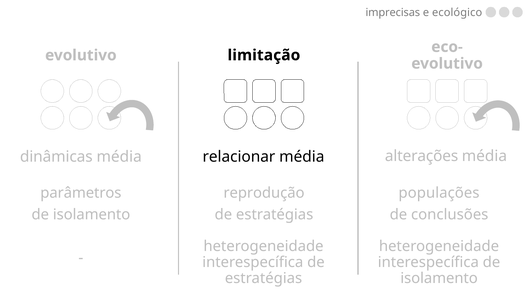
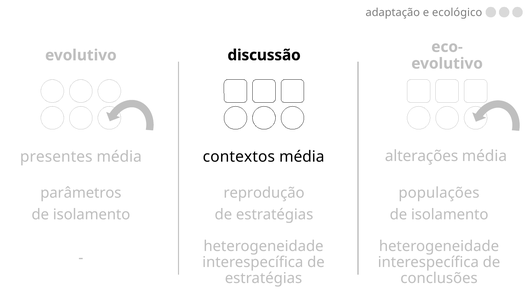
imprecisas: imprecisas -> adaptação (393, 12)
limitação: limitação -> discussão (264, 55)
dinâmicas: dinâmicas -> presentes (56, 157)
relacionar: relacionar -> contextos (239, 157)
conclusões: conclusões -> isolamento (450, 214)
isolamento: isolamento -> conclusões (439, 278)
